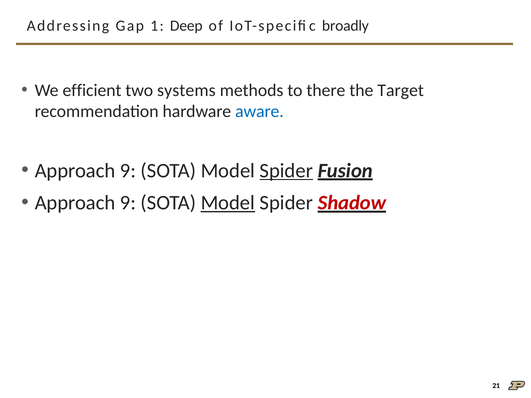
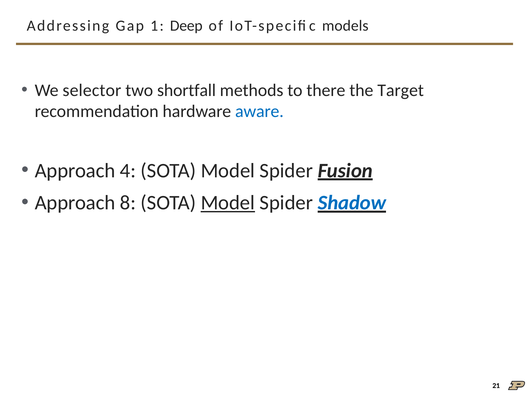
broadly: broadly -> models (345, 26)
efficient: efficient -> selector (92, 90)
systems: systems -> shortfall (186, 90)
9: 9 -> 4 (128, 171)
Spider underline: present -> none (286, 171)
9: 9 -> 8 (128, 203)
Shadow colour: red -> blue (352, 203)
